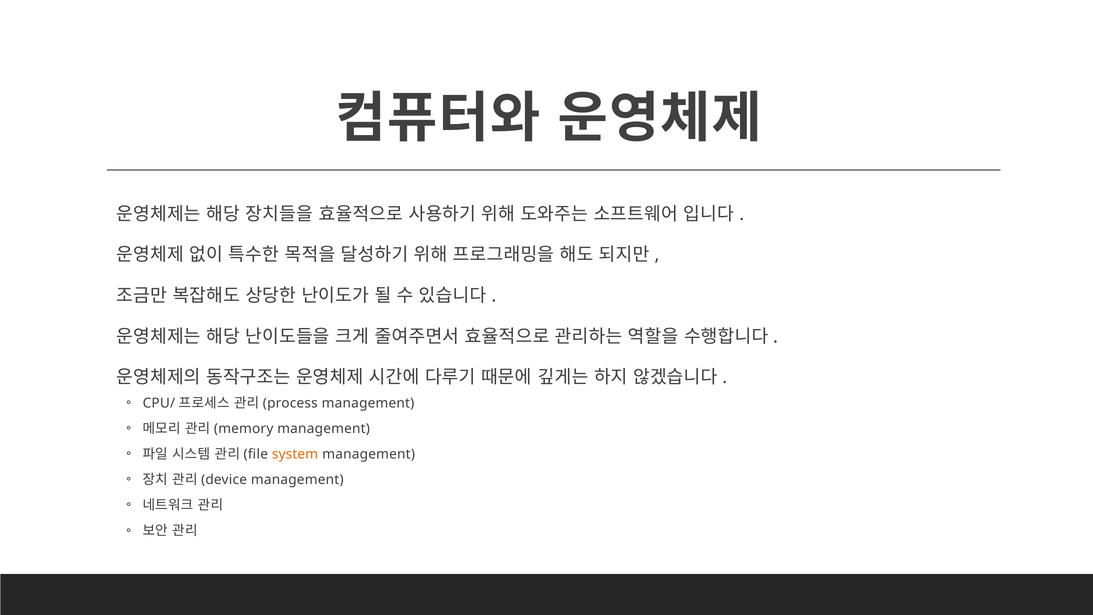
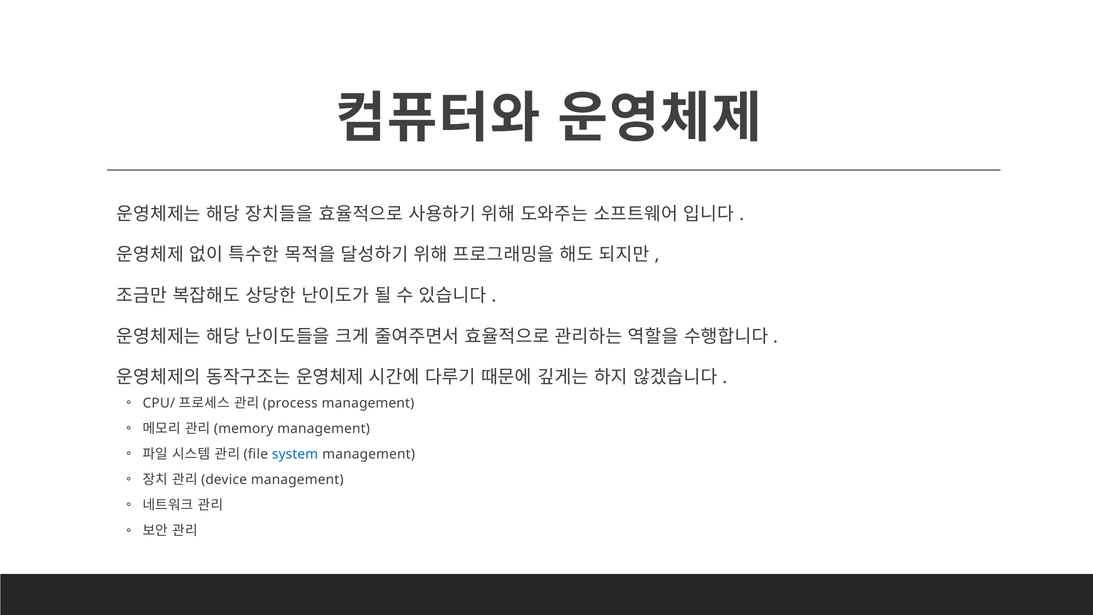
system colour: orange -> blue (295, 454)
